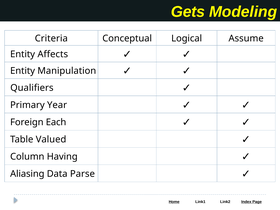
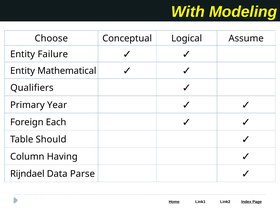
Gets: Gets -> With (188, 12)
Criteria: Criteria -> Choose (51, 38)
Affects: Affects -> Failure (53, 54)
Manipulation: Manipulation -> Mathematical (67, 71)
Valued: Valued -> Should (51, 139)
Aliasing: Aliasing -> Rijndael (27, 174)
